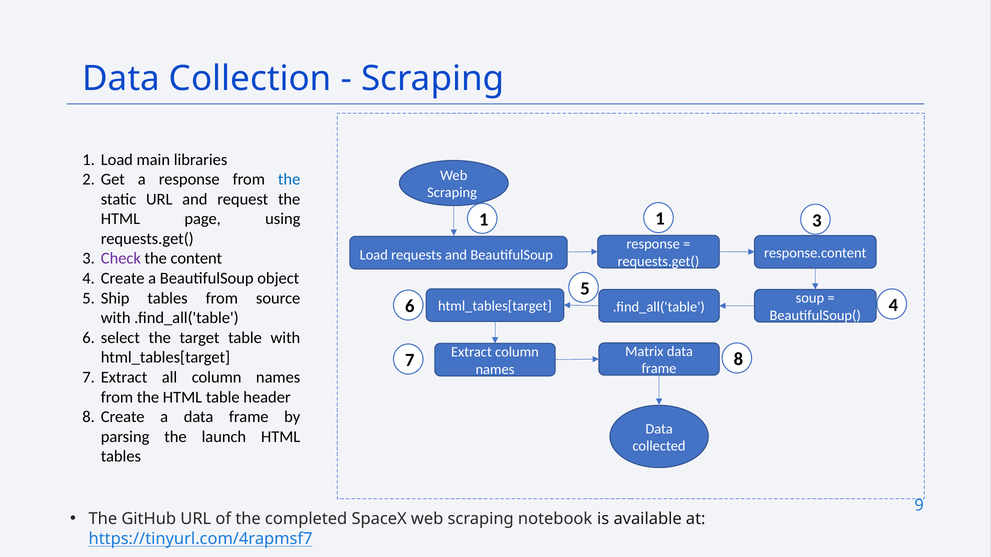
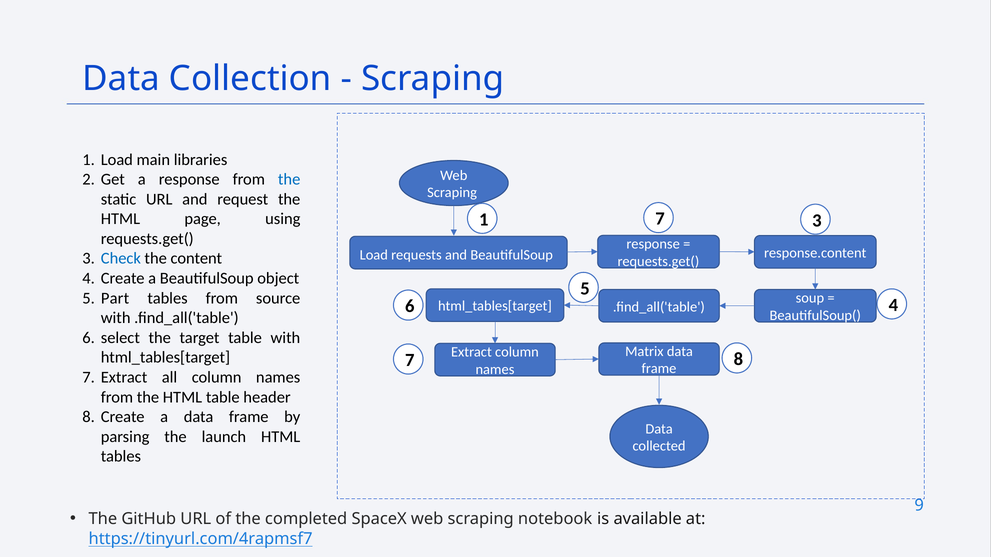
1 1: 1 -> 7 (660, 219)
Check colour: purple -> blue (121, 259)
Ship: Ship -> Part (115, 298)
